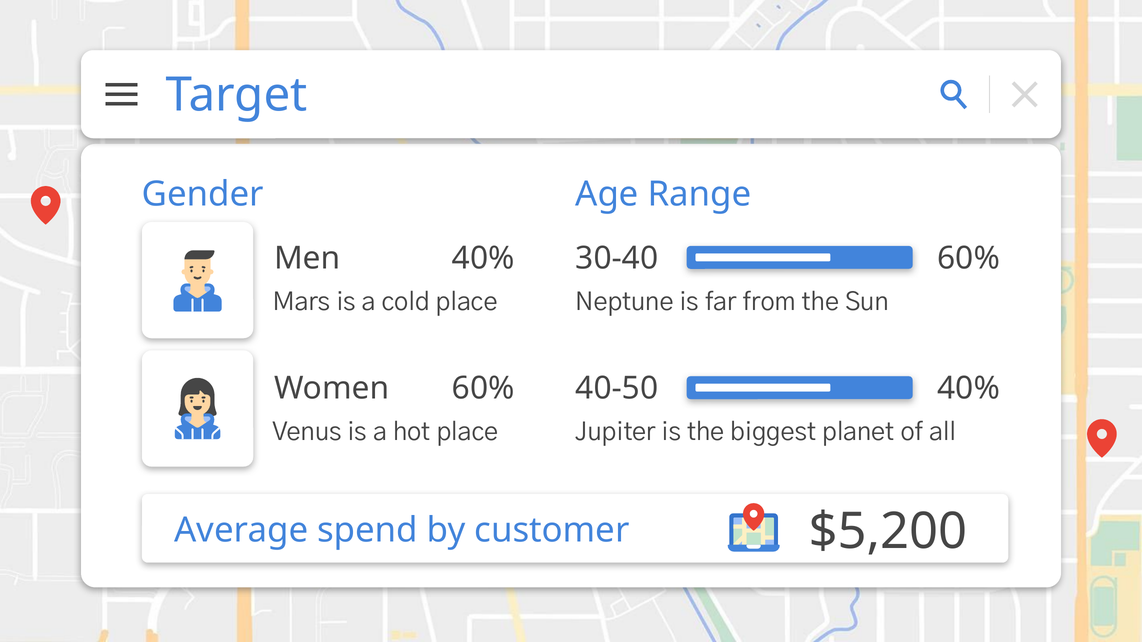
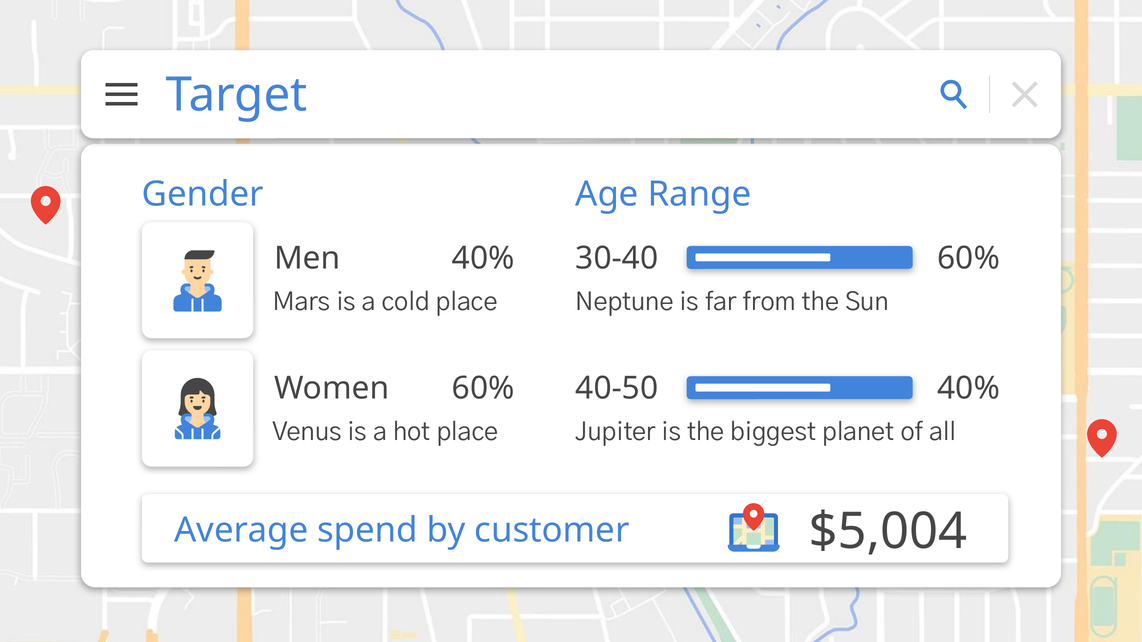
$5,200: $5,200 -> $5,004 (888, 532)
